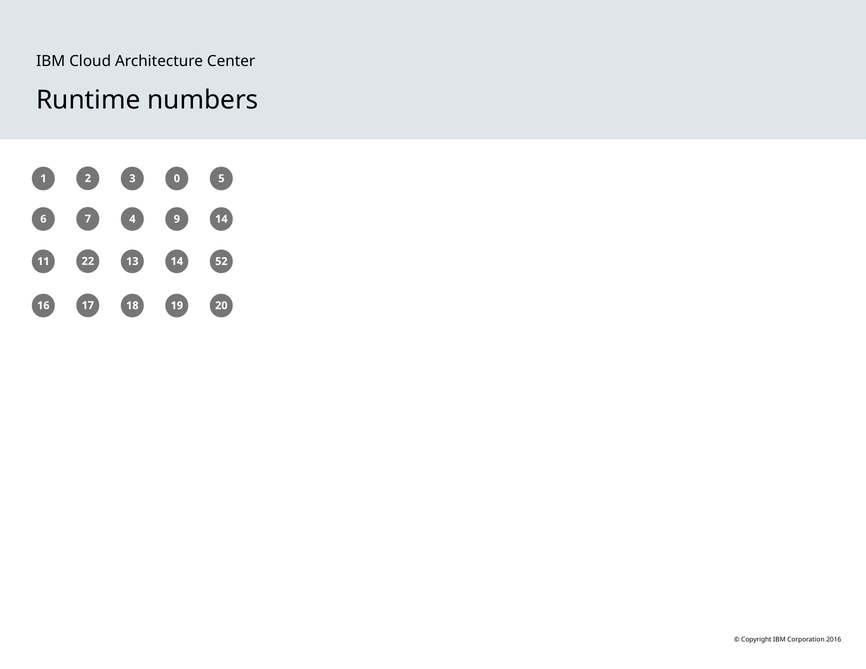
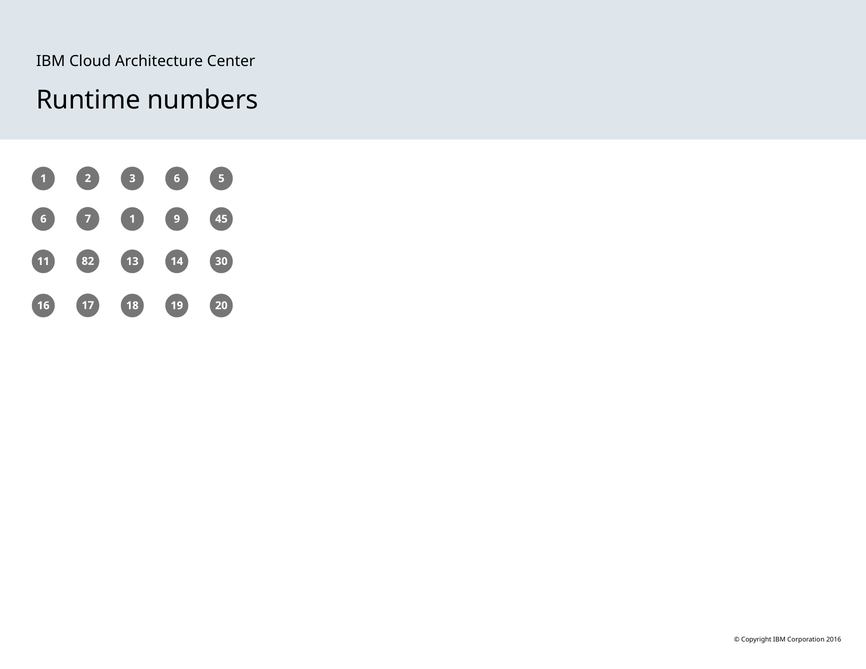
3 0: 0 -> 6 (177, 179)
7 4: 4 -> 1 (132, 219)
9 14: 14 -> 45 (221, 219)
22: 22 -> 82 (88, 261)
52: 52 -> 30 (221, 261)
